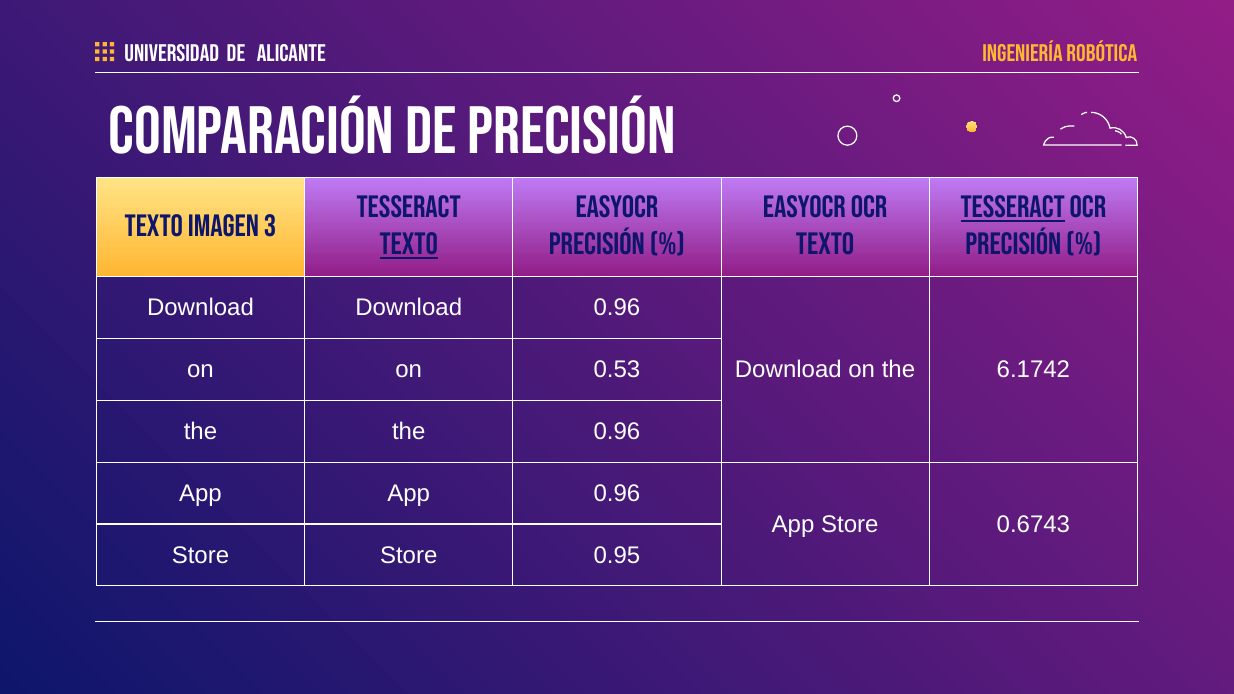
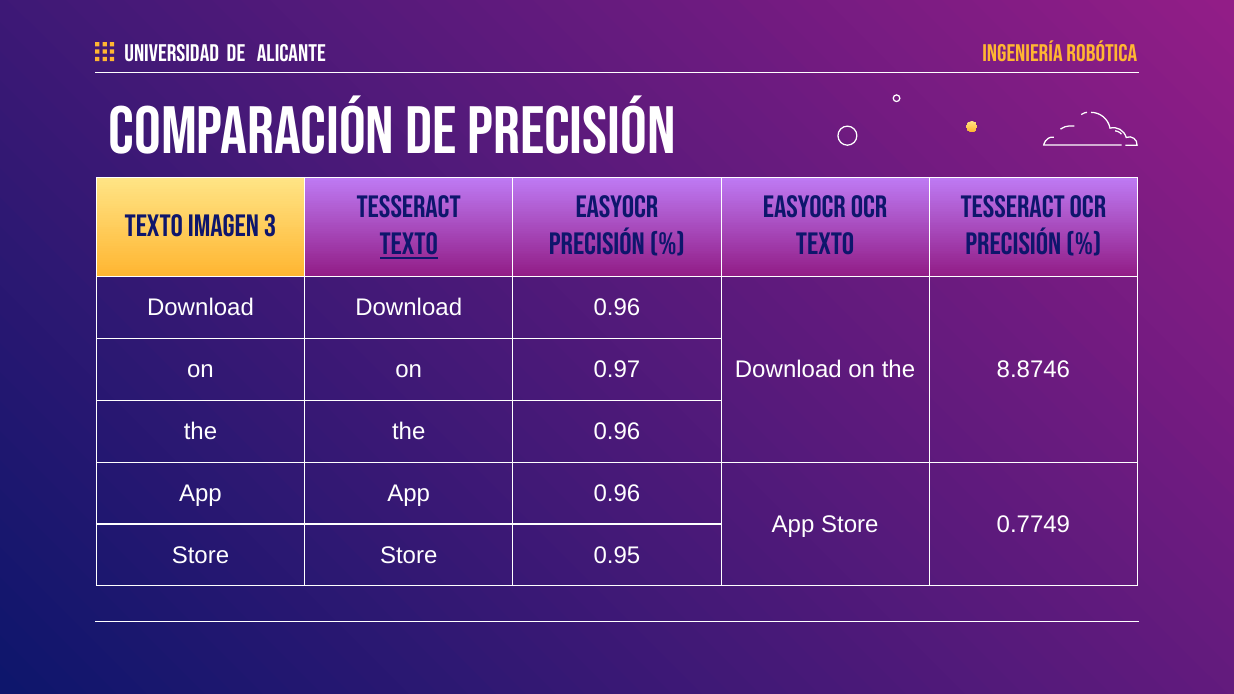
Tesseract underline: present -> none (1013, 208)
0.53: 0.53 -> 0.97 (617, 370)
6.1742: 6.1742 -> 8.8746 (1033, 370)
0.6743: 0.6743 -> 0.7749 (1033, 524)
